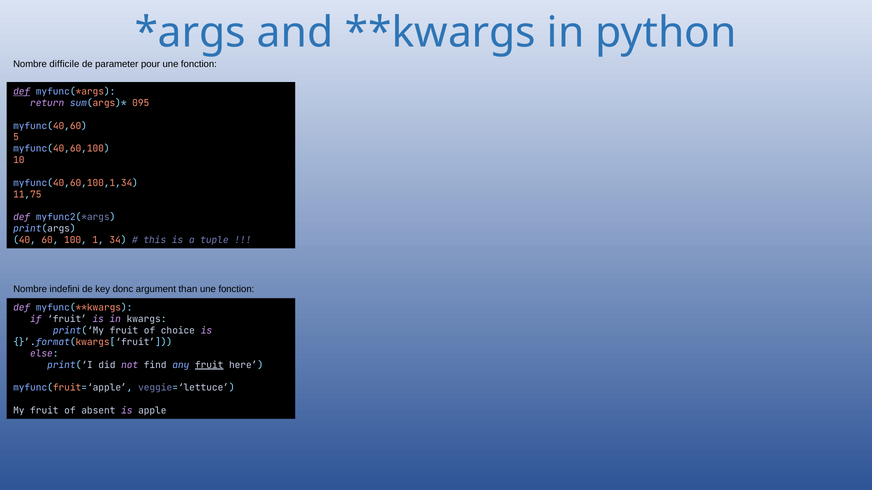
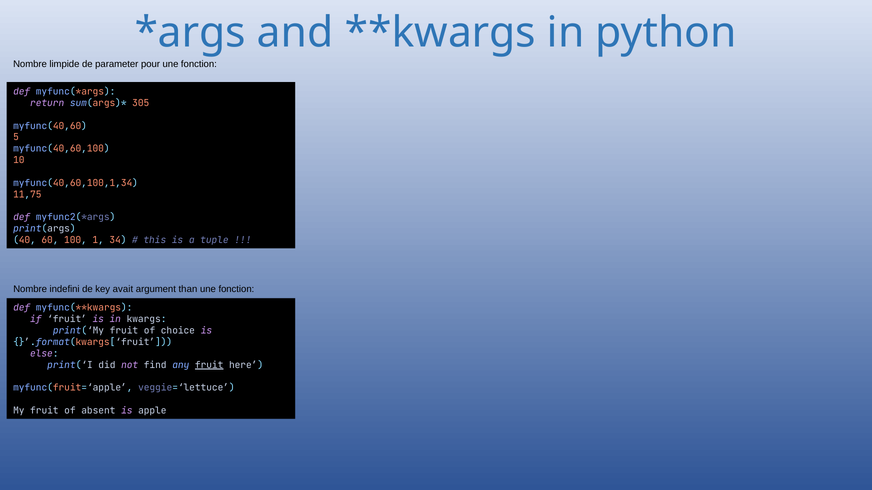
difficile: difficile -> limpide (64, 64)
def underline: present -> none (22, 92)
095: 095 -> 305 (141, 103)
donc: donc -> avait (123, 289)
